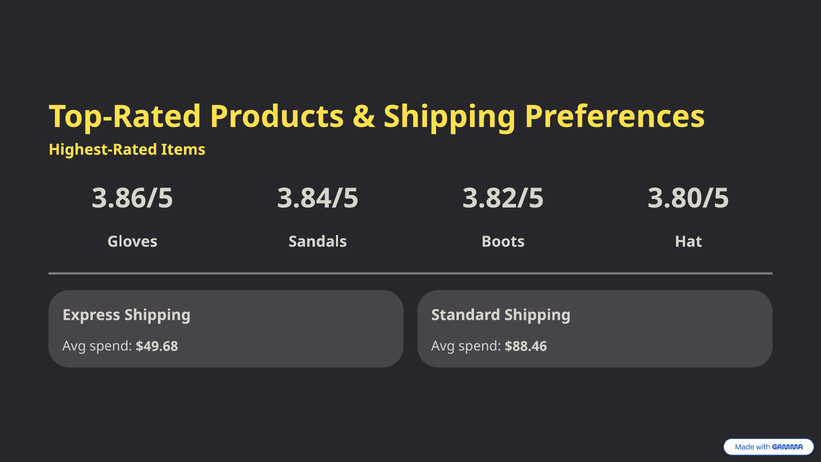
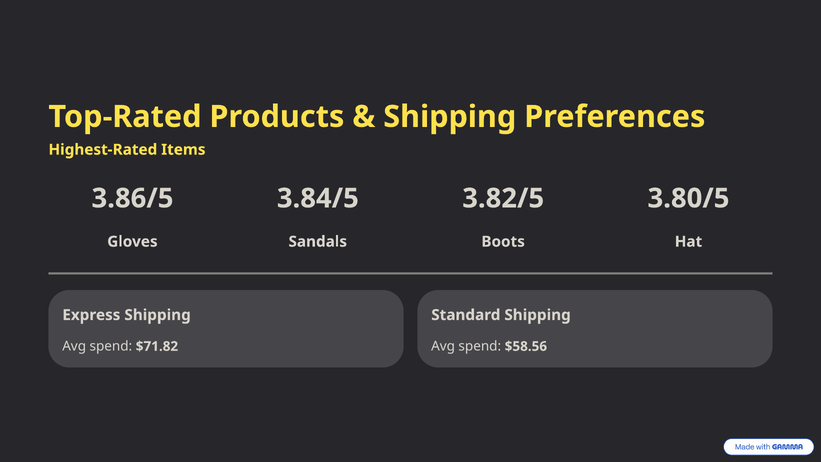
$49.68: $49.68 -> $71.82 (157, 346)
$88.46: $88.46 -> $58.56 (526, 346)
